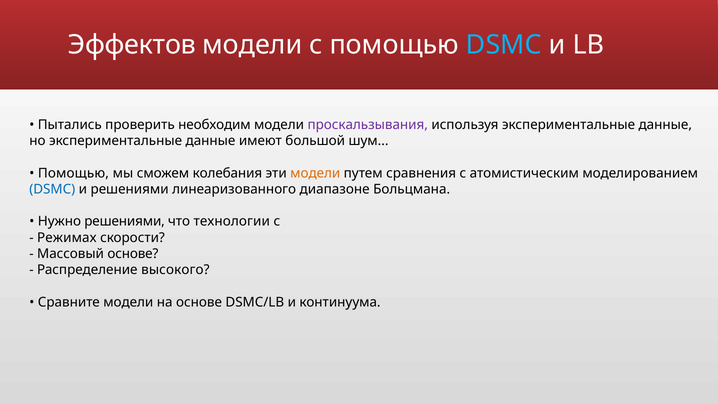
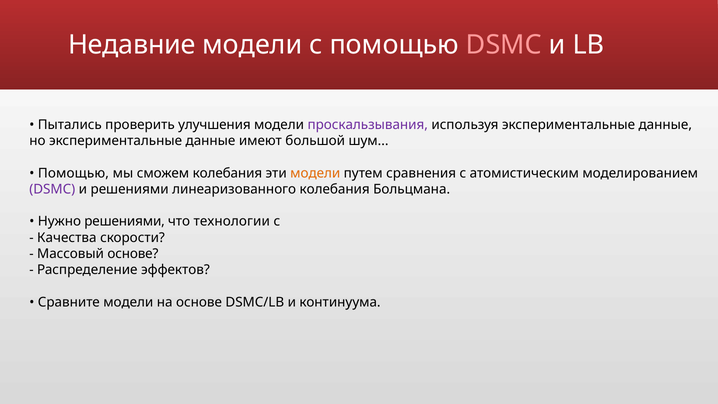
Эффектов: Эффектов -> Недавние (132, 45)
DSMC colour: light blue -> pink (504, 45)
необходим: необходим -> улучшения (214, 125)
DSMC colour: blue -> purple (52, 189)
линеаризованного диапазоне: диапазоне -> колебания (335, 189)
Режимах: Режимах -> Качества (67, 238)
высокого: высокого -> эффектов (175, 270)
